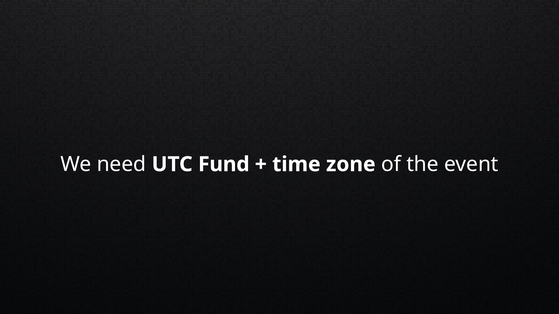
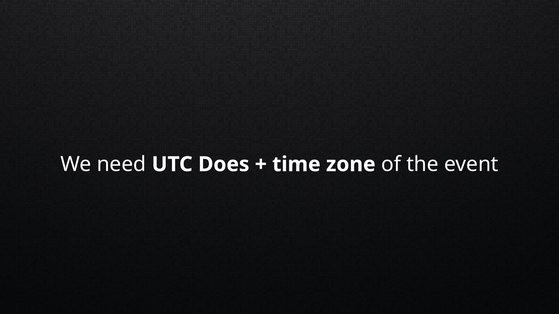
Fund: Fund -> Does (224, 165)
